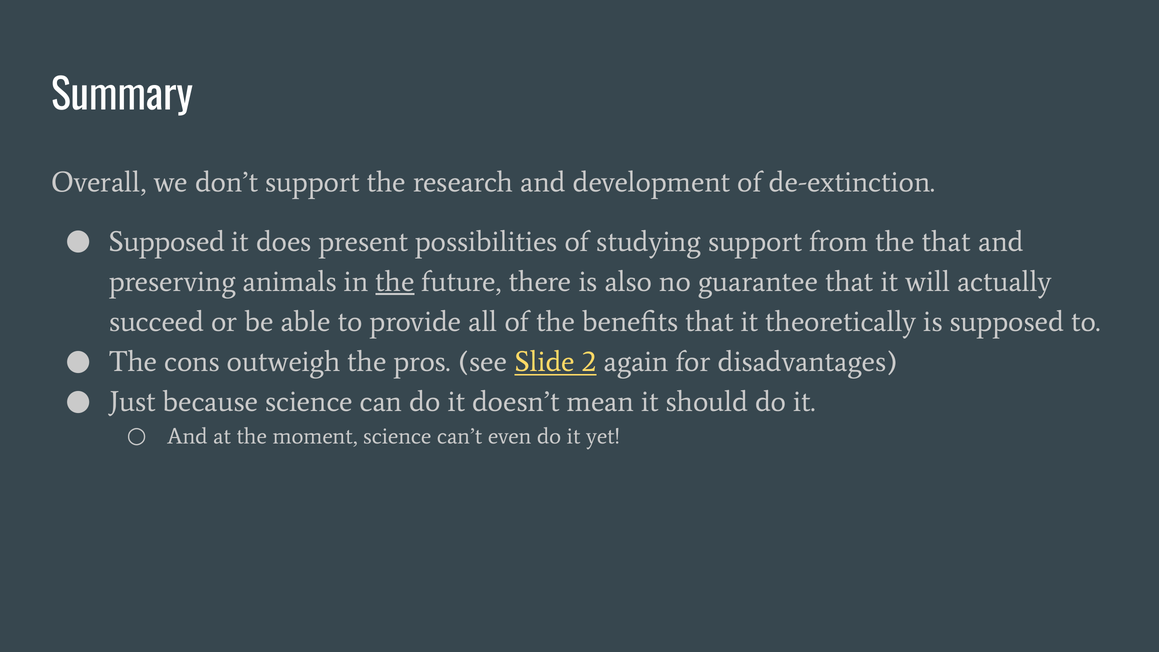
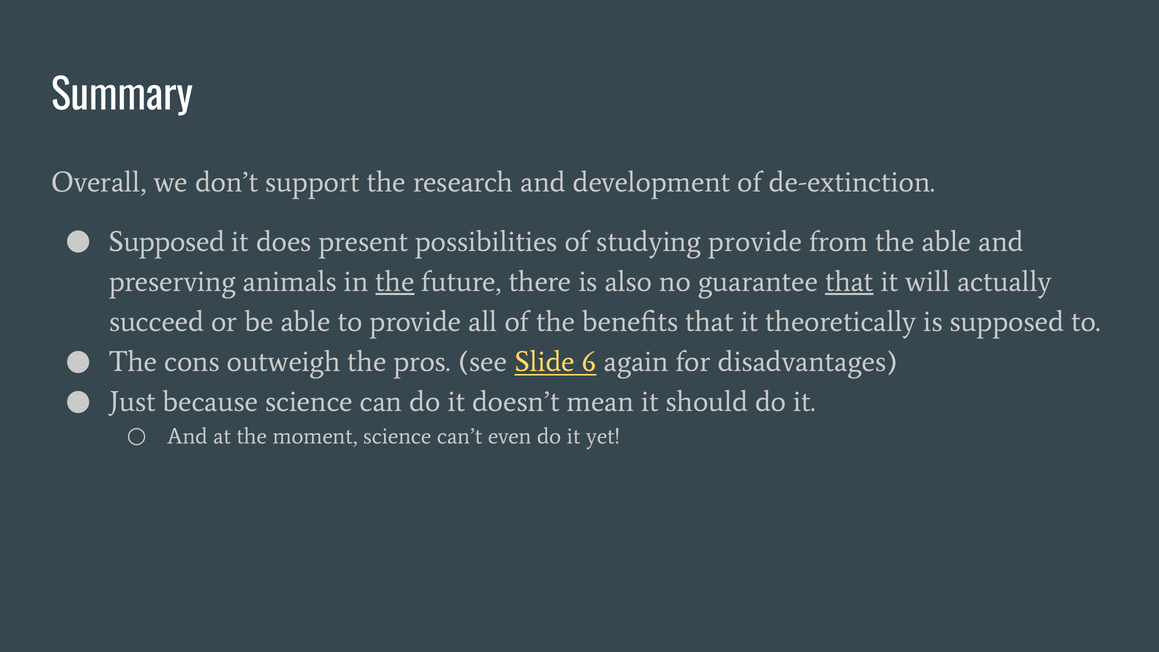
studying support: support -> provide (755, 242)
the that: that -> able (946, 242)
that underline: none -> present (849, 282)
2: 2 -> 6 (589, 362)
